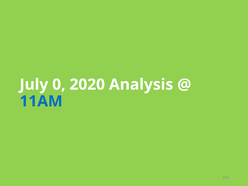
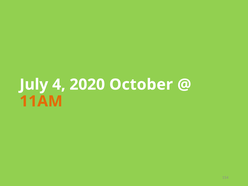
0: 0 -> 4 (59, 85)
Analysis: Analysis -> October (141, 85)
11AM colour: blue -> orange (41, 101)
